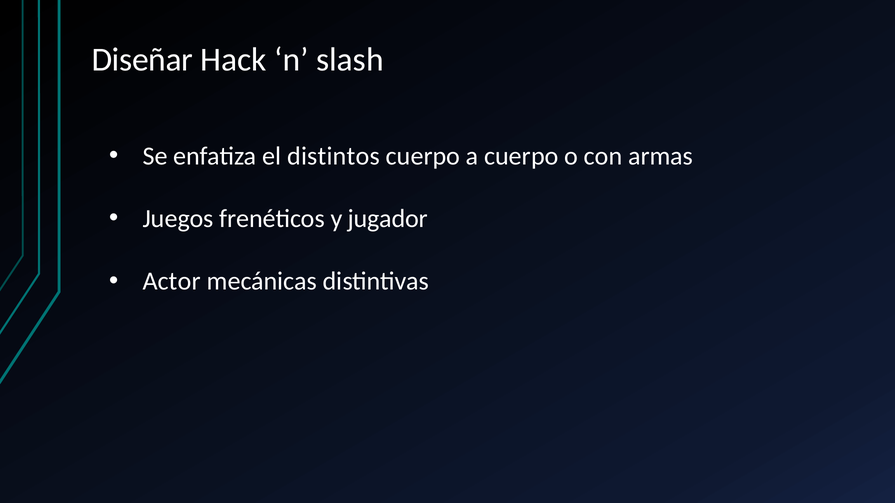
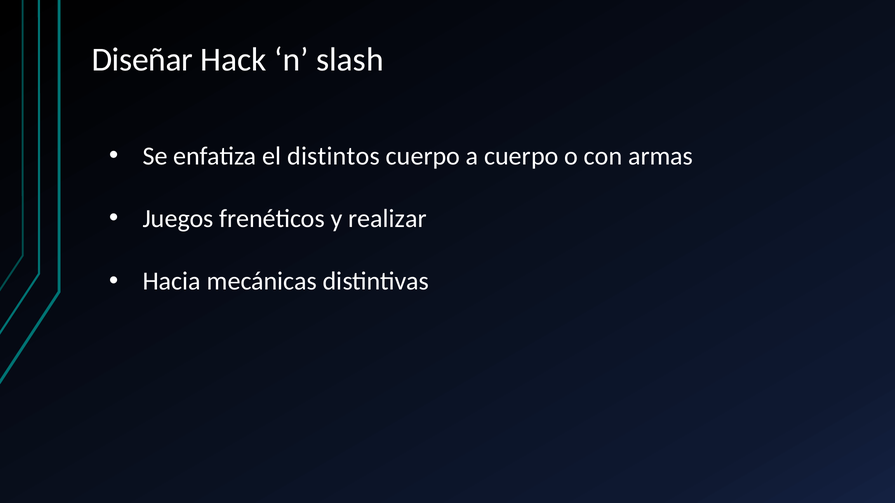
jugador: jugador -> realizar (388, 219)
Actor: Actor -> Hacia (172, 282)
